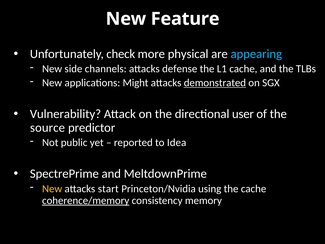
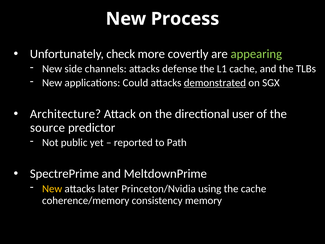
Feature: Feature -> Process (185, 19)
physical: physical -> covertly (188, 54)
appearing colour: light blue -> light green (256, 54)
Might: Might -> Could (135, 83)
Vulnerability: Vulnerability -> Architecture (65, 114)
Idea: Idea -> Path (177, 142)
start: start -> later (108, 189)
coherence/memory underline: present -> none (86, 200)
